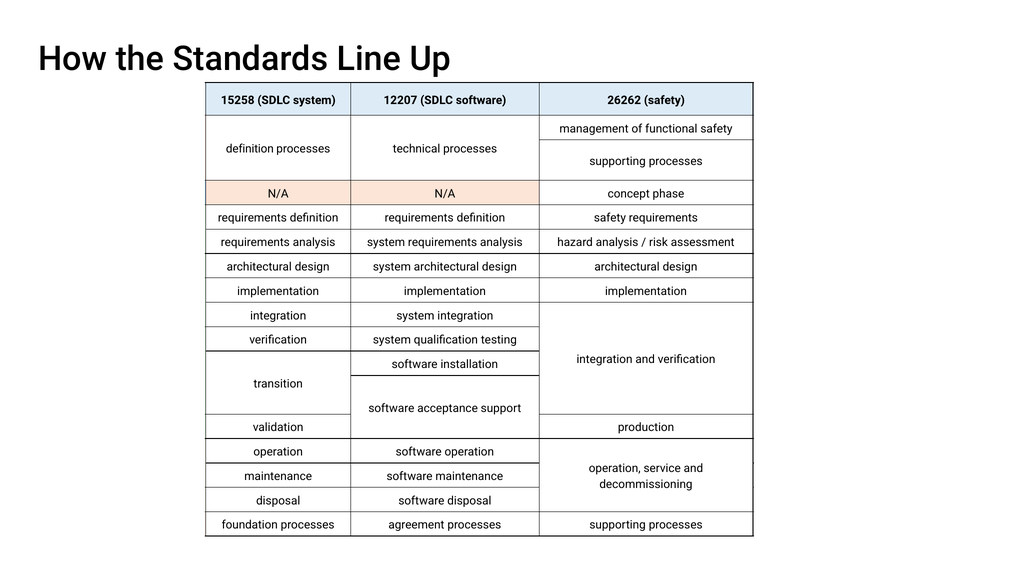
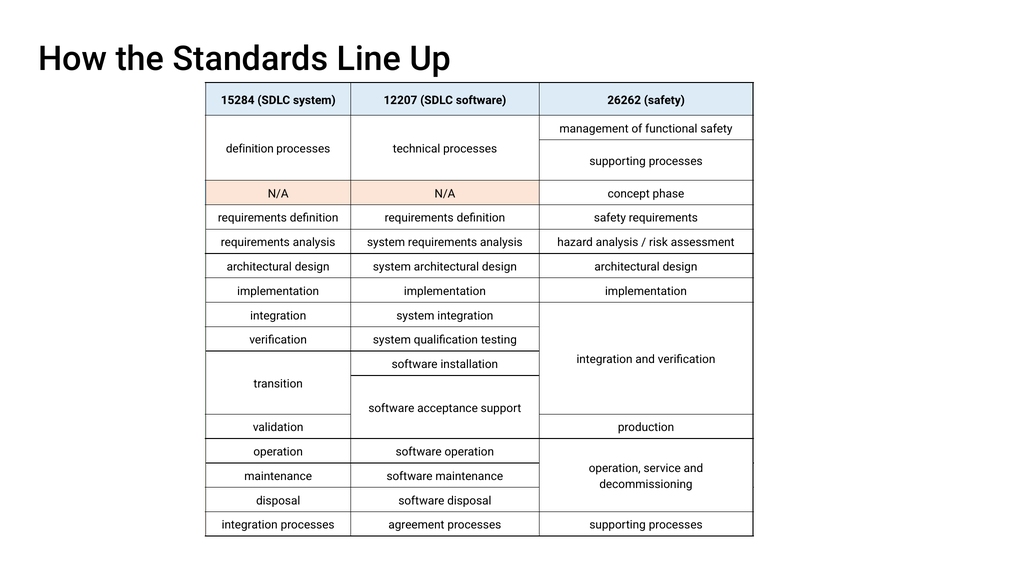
15258: 15258 -> 15284 (238, 100)
foundation: foundation -> integration (250, 525)
